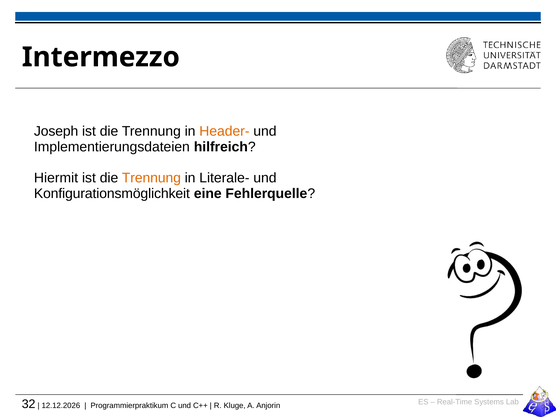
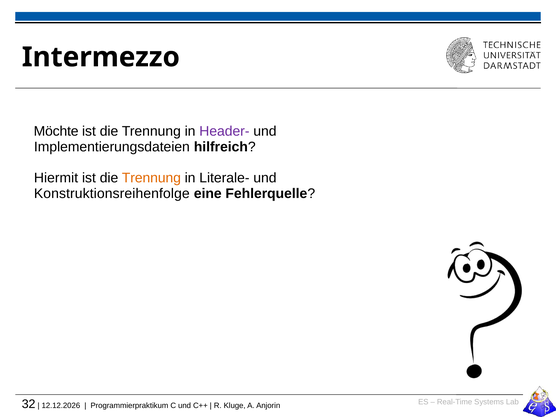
Joseph: Joseph -> Möchte (56, 131)
Header- colour: orange -> purple (224, 131)
Konfigurationsmöglichkeit: Konfigurationsmöglichkeit -> Konstruktionsreihenfolge (112, 193)
